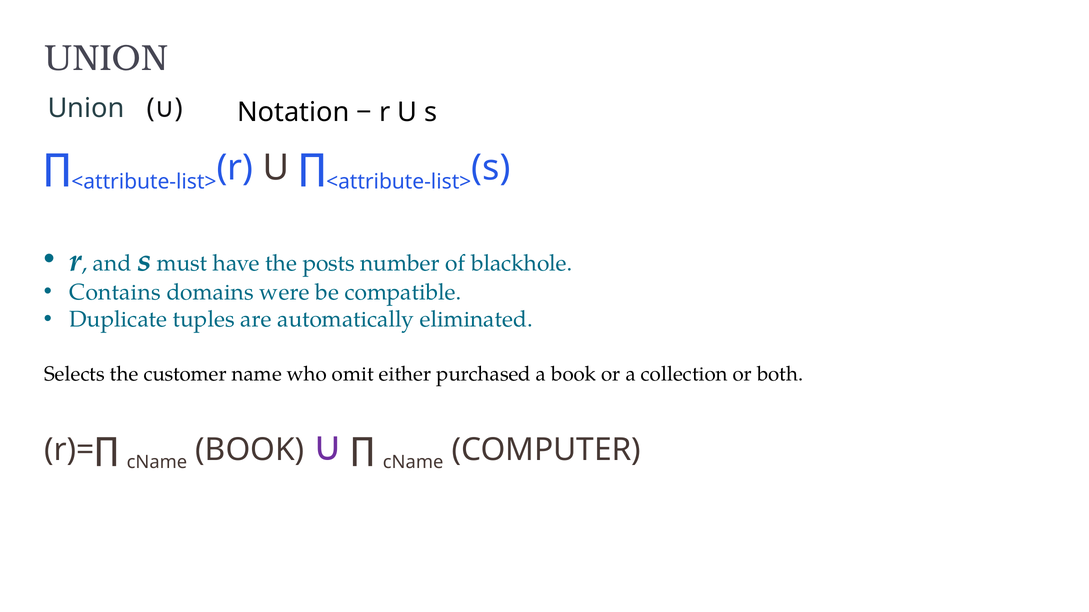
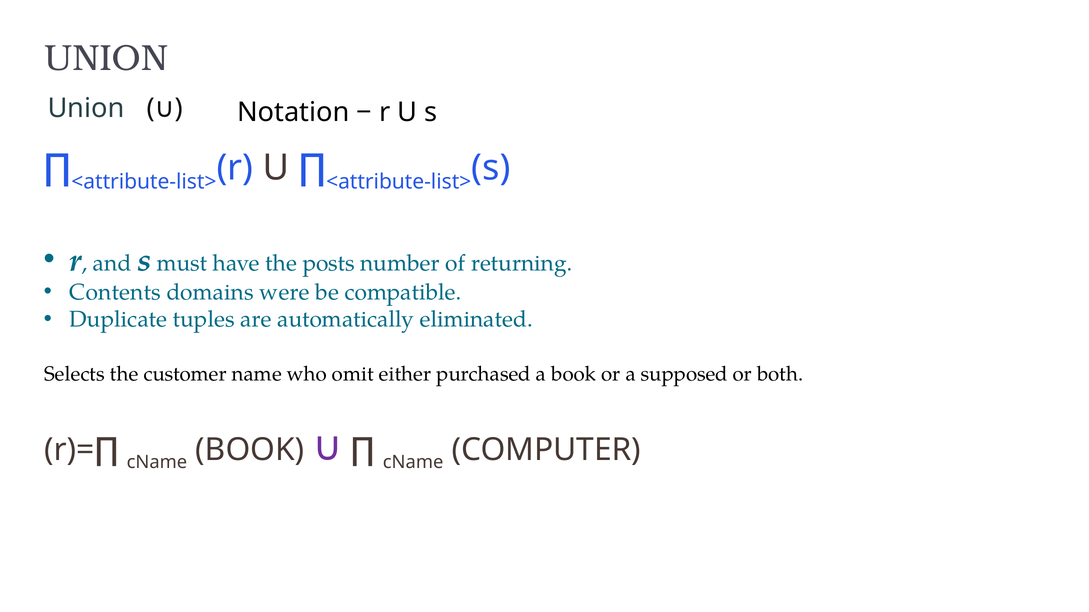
blackhole: blackhole -> returning (522, 263)
Contains: Contains -> Contents (115, 293)
collection: collection -> supposed (684, 375)
